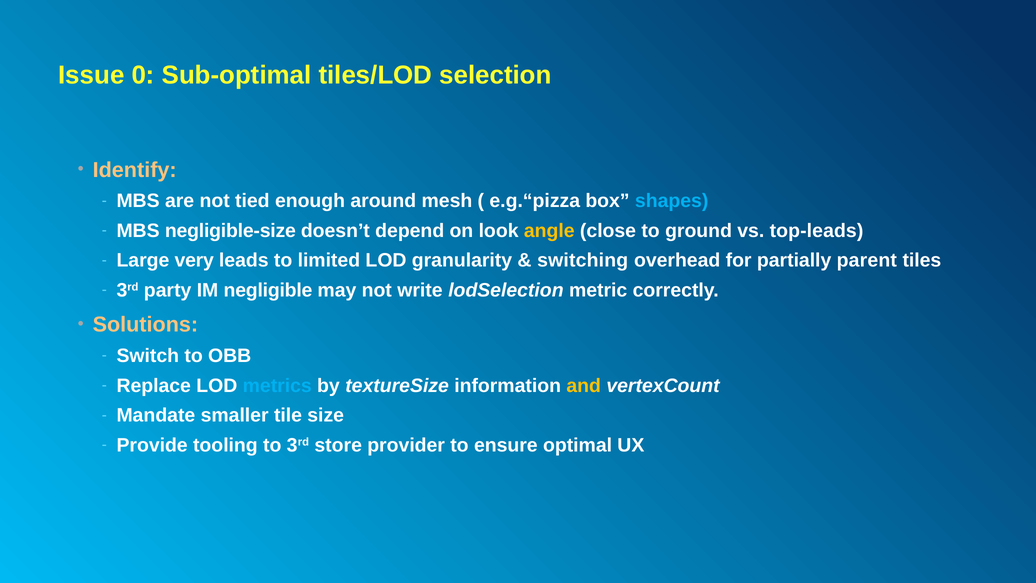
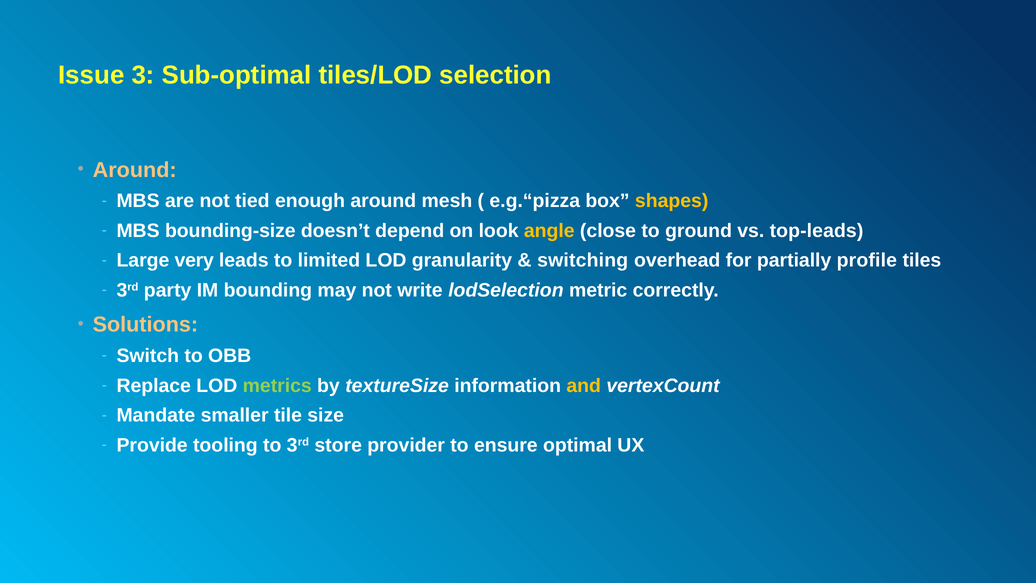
0: 0 -> 3 (143, 75)
Identify: Identify -> Around (135, 170)
shapes colour: light blue -> yellow (672, 201)
negligible-size: negligible-size -> bounding-size (230, 231)
parent: parent -> profile (867, 260)
negligible: negligible -> bounding (268, 290)
metrics colour: light blue -> light green (277, 385)
